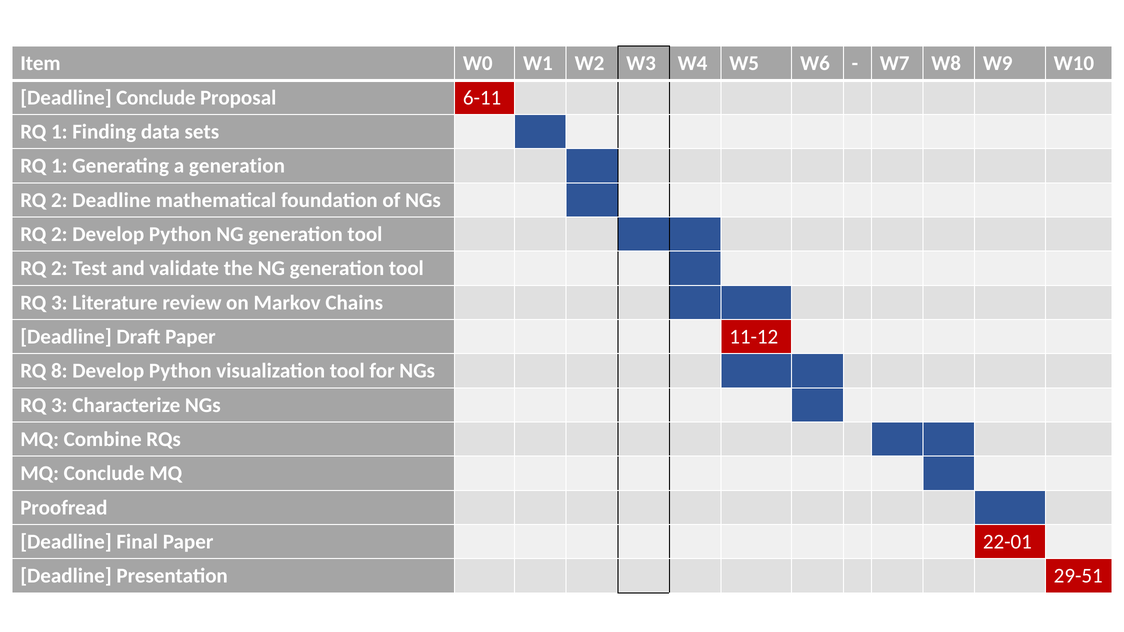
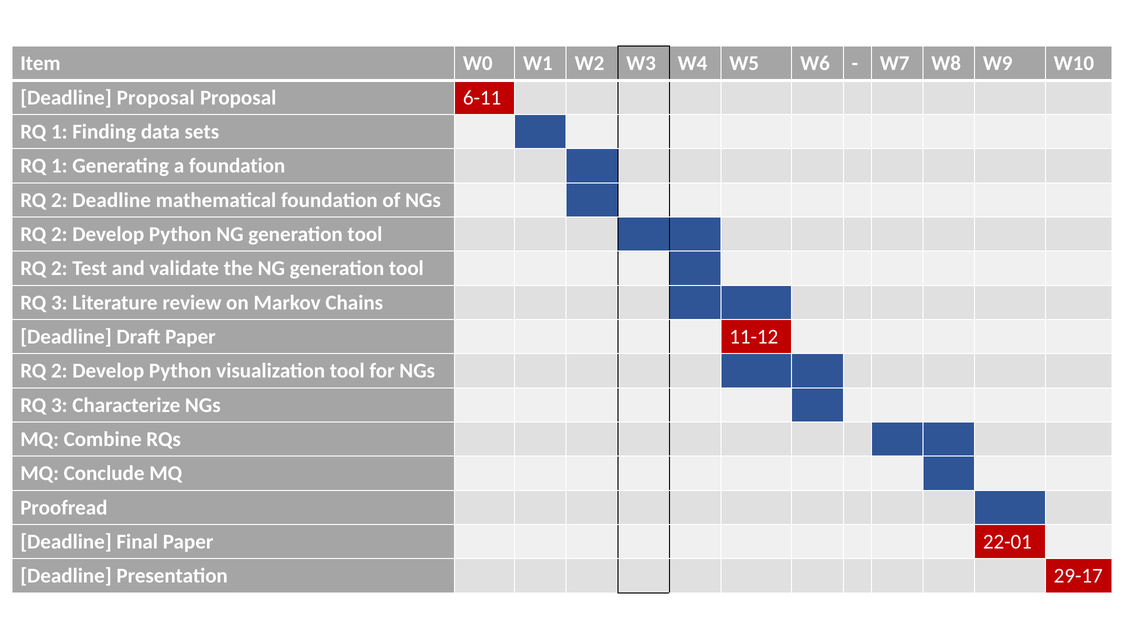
Deadline Conclude: Conclude -> Proposal (156, 98)
a generation: generation -> foundation (237, 166)
8: 8 -> 2 (59, 371)
29-51: 29-51 -> 29-17 (1078, 576)
